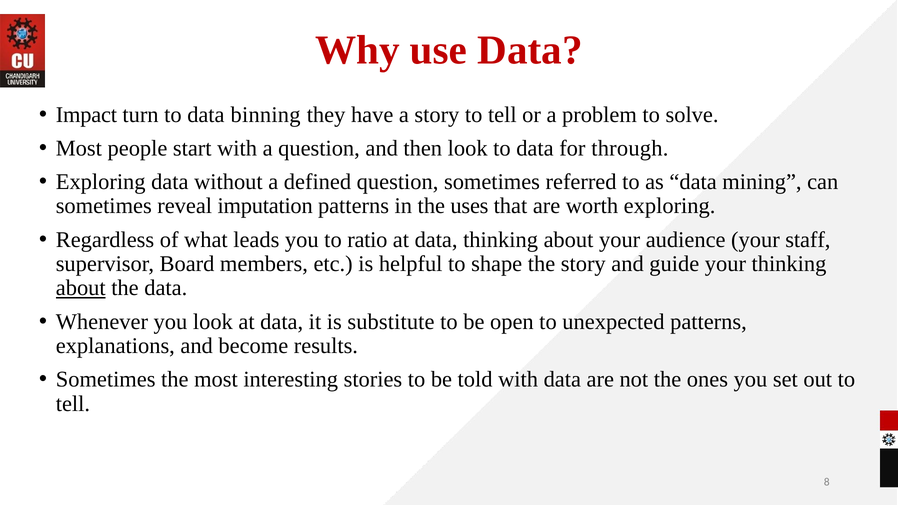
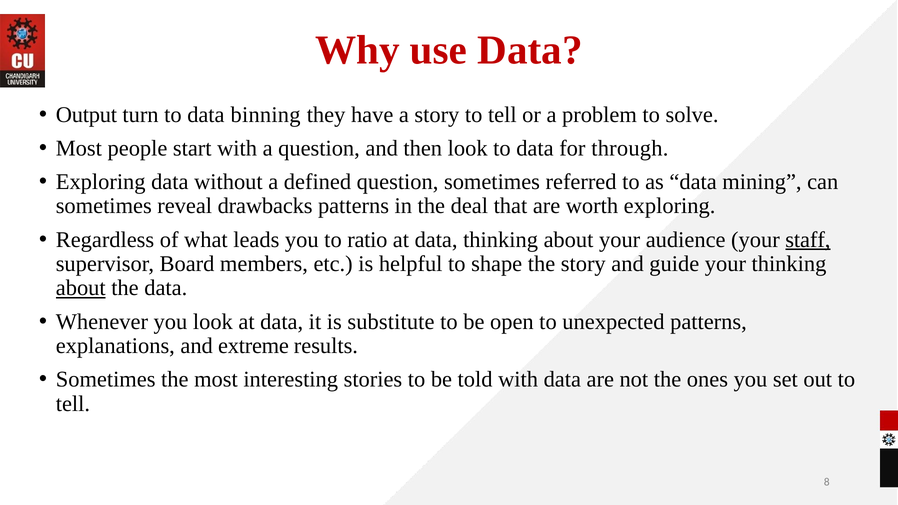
Impact: Impact -> Output (86, 115)
imputation: imputation -> drawbacks (265, 206)
uses: uses -> deal (469, 206)
staff underline: none -> present (808, 240)
become: become -> extreme (253, 346)
